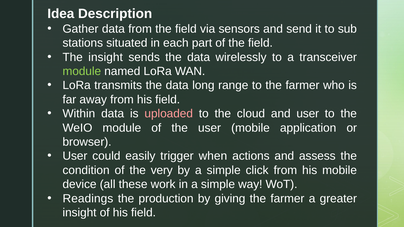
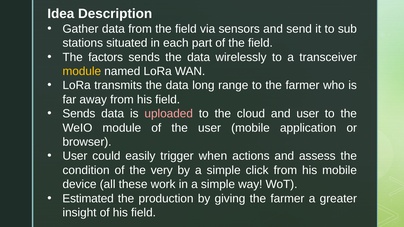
The insight: insight -> factors (106, 57)
module colour: light green -> yellow (82, 71)
Within: Within -> Sends (79, 114)
Readings: Readings -> Estimated (88, 199)
